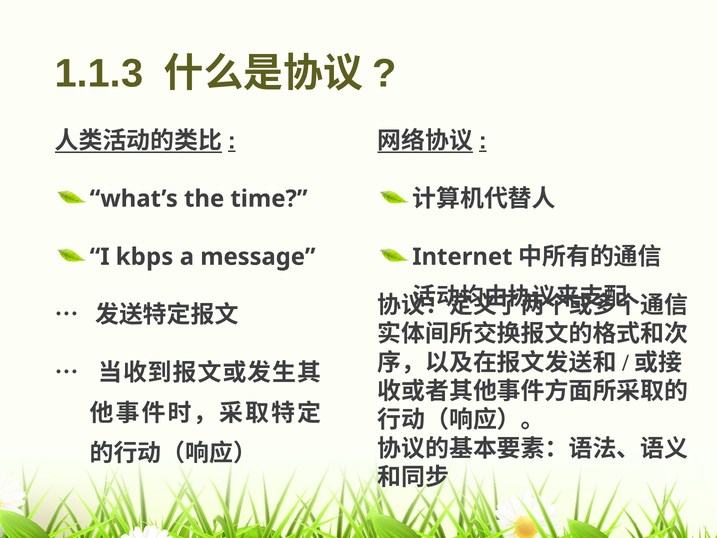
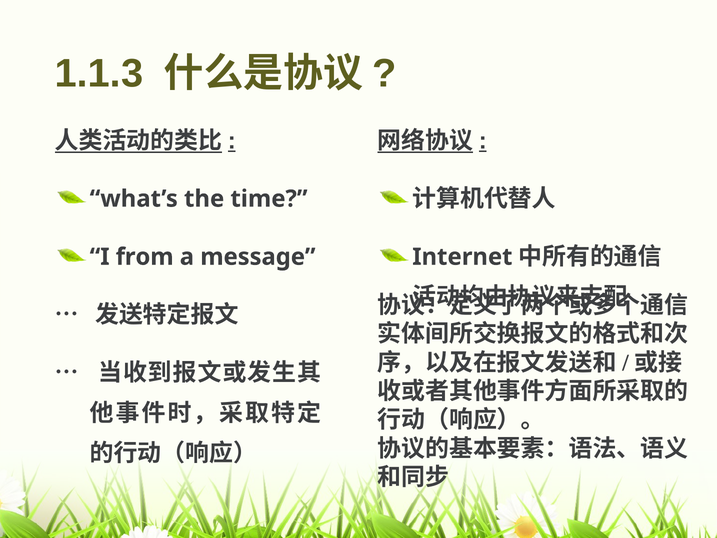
kbps: kbps -> from (145, 257)
